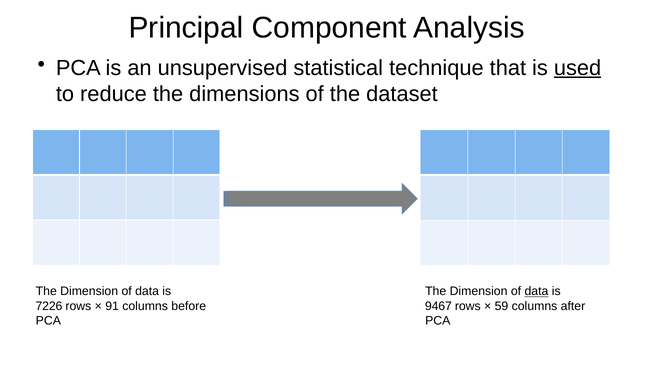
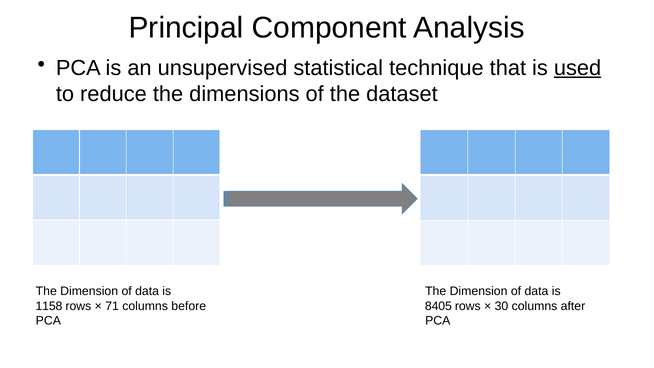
data underline: present -> none (536, 291)
7226: 7226 -> 1158 (49, 306)
91: 91 -> 71 (112, 306)
9467: 9467 -> 8405 (438, 306)
59: 59 -> 30 (501, 306)
